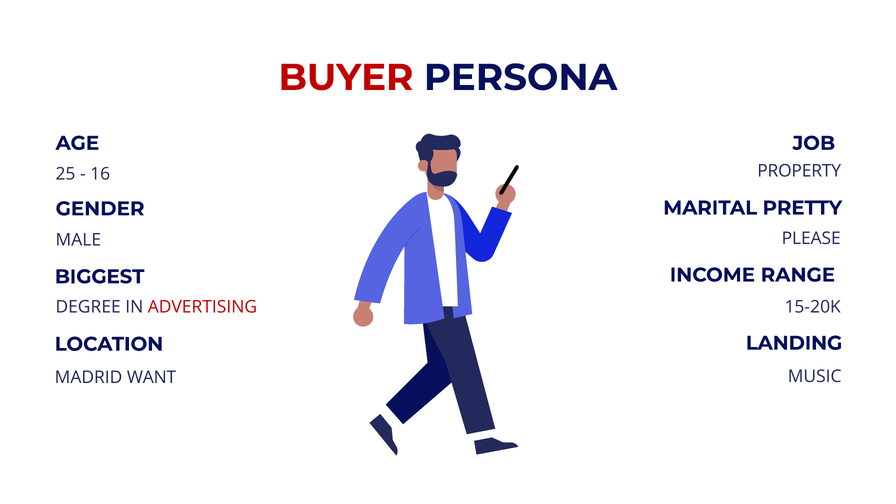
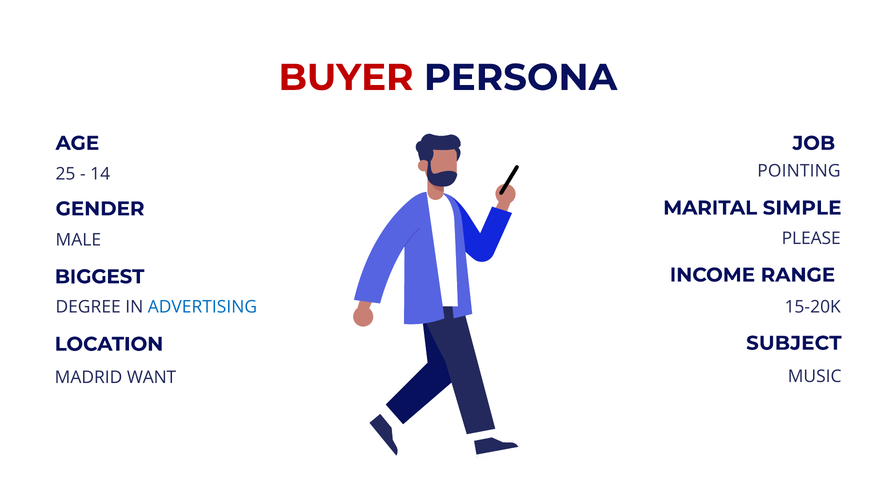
PROPERTY: PROPERTY -> POINTING (799, 171)
16: 16 -> 14 (100, 174)
PRETTY: PRETTY -> SIMPLE (802, 208)
ADVERTISING colour: red -> blue (202, 307)
LANDING: LANDING -> SUBJECT (794, 343)
